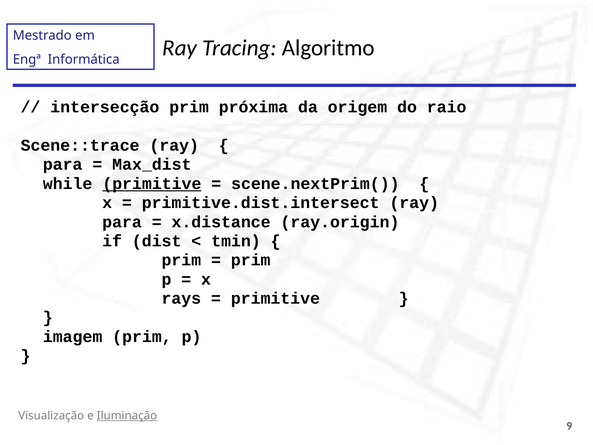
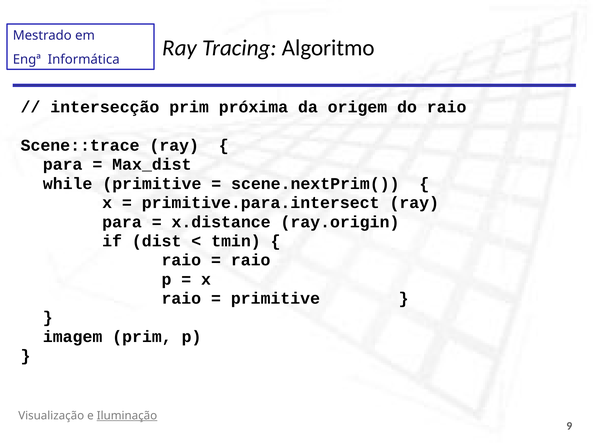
primitive underline: present -> none (152, 184)
primitive.dist.intersect: primitive.dist.intersect -> primitive.para.intersect (261, 203)
prim: prim -> raio (181, 260)
prim: prim -> raio (251, 260)
rays: rays -> raio (181, 298)
